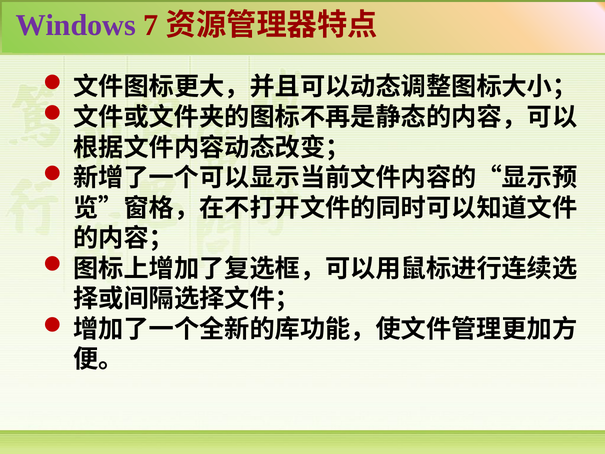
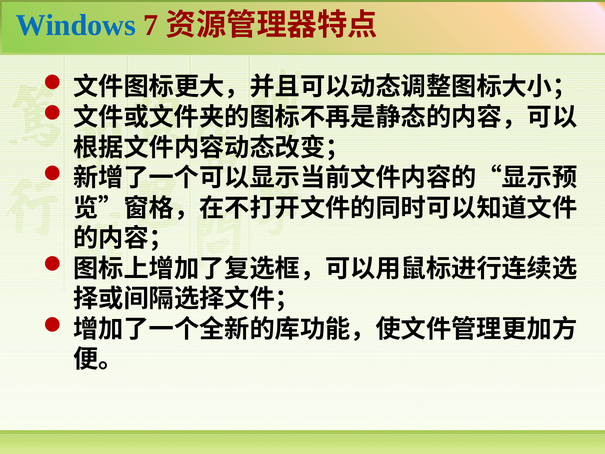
Windows colour: purple -> blue (76, 25)
